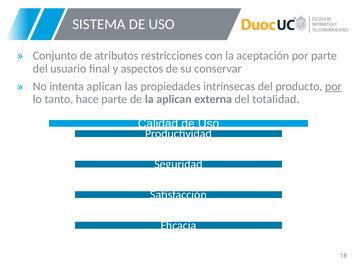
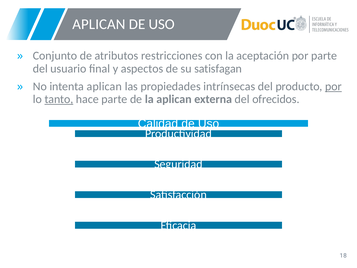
SISTEMA: SISTEMA -> APLICAN (99, 24)
conservar: conservar -> satisfagan (218, 69)
tanto underline: none -> present (59, 99)
totalidad: totalidad -> ofrecidos (276, 99)
